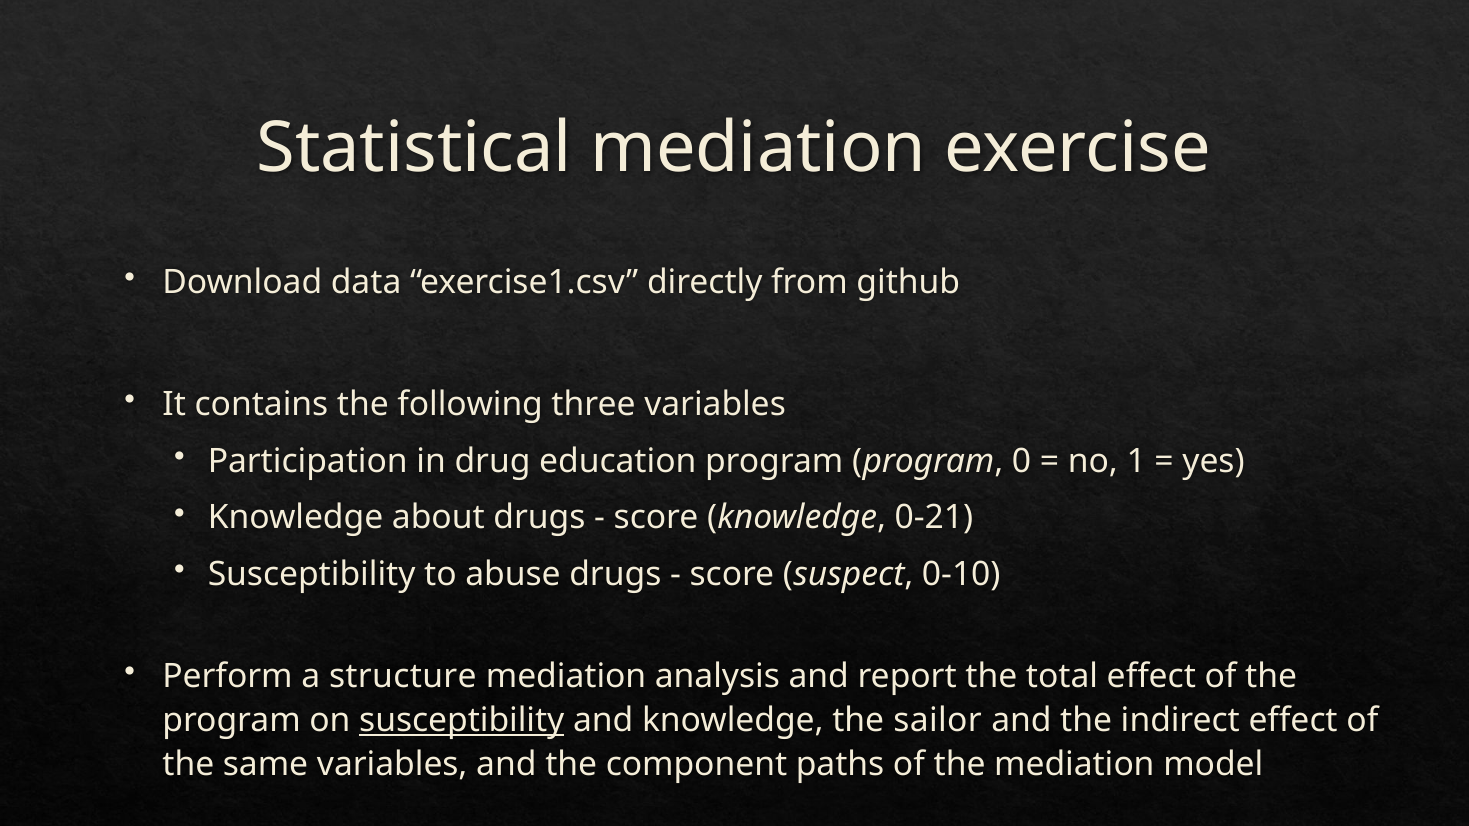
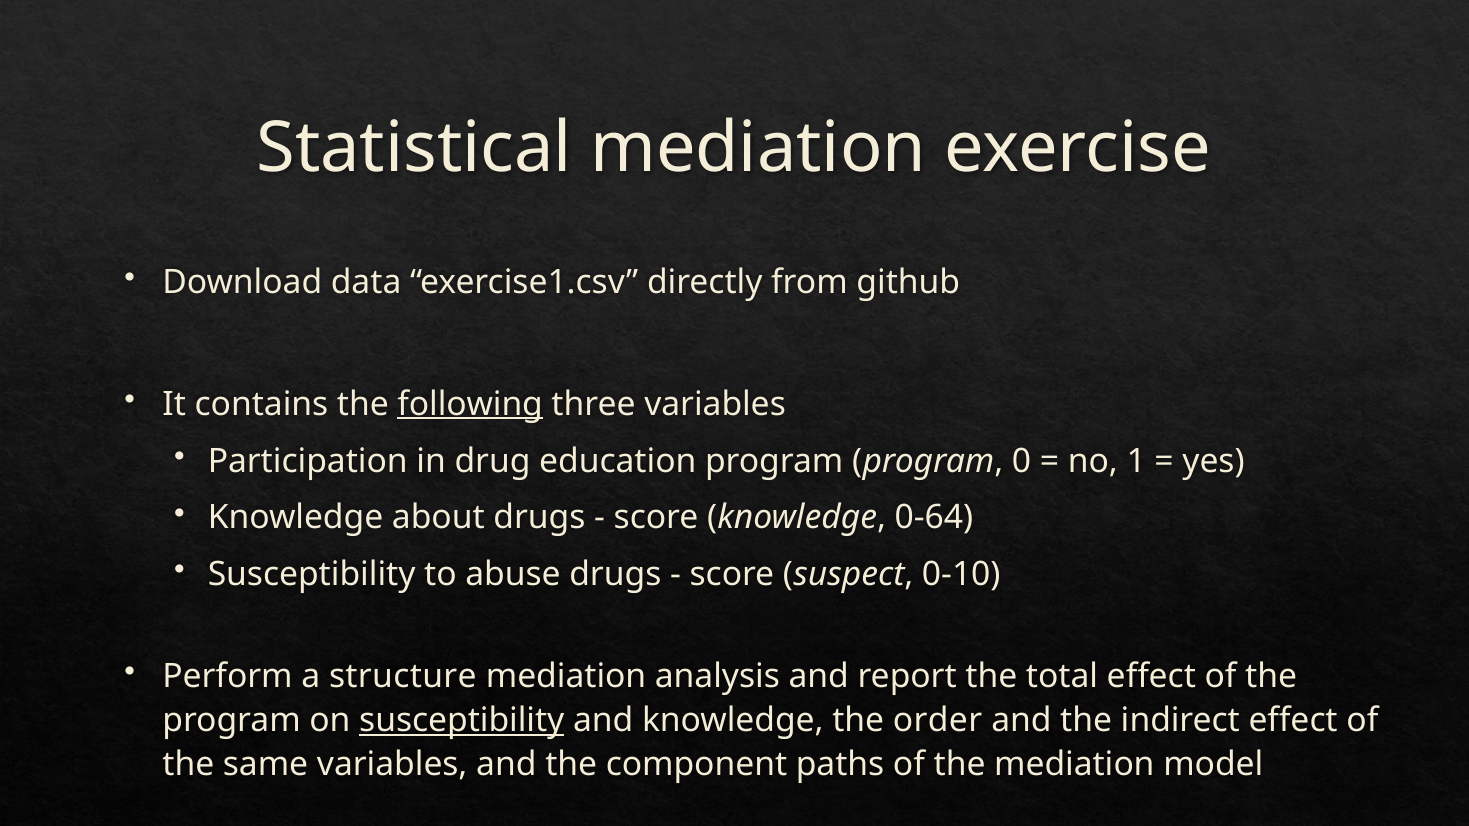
following underline: none -> present (470, 404)
0-21: 0-21 -> 0-64 (934, 518)
sailor: sailor -> order (938, 721)
